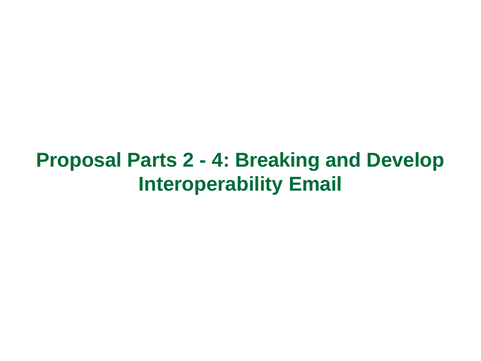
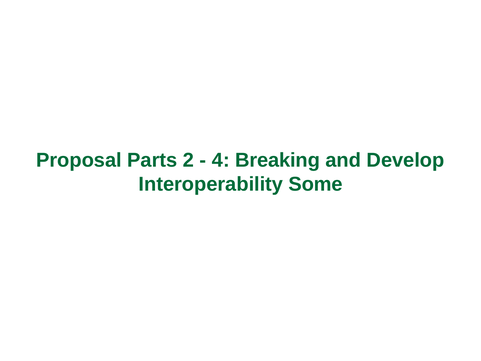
Email: Email -> Some (316, 184)
